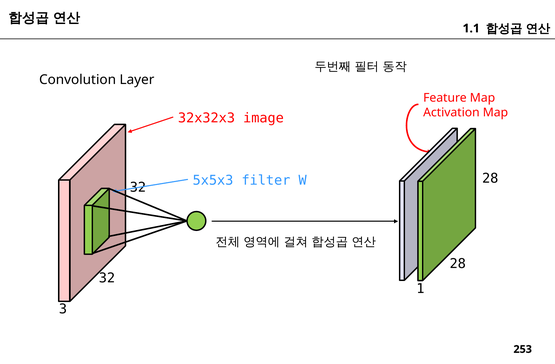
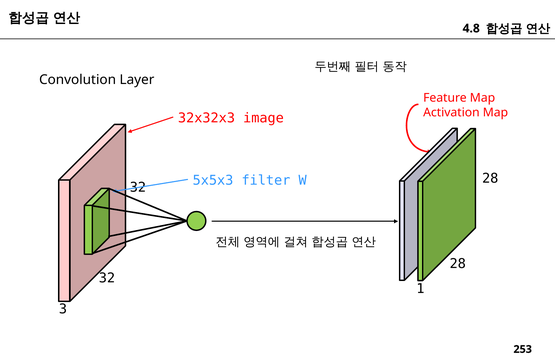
1.1: 1.1 -> 4.8 (471, 28)
